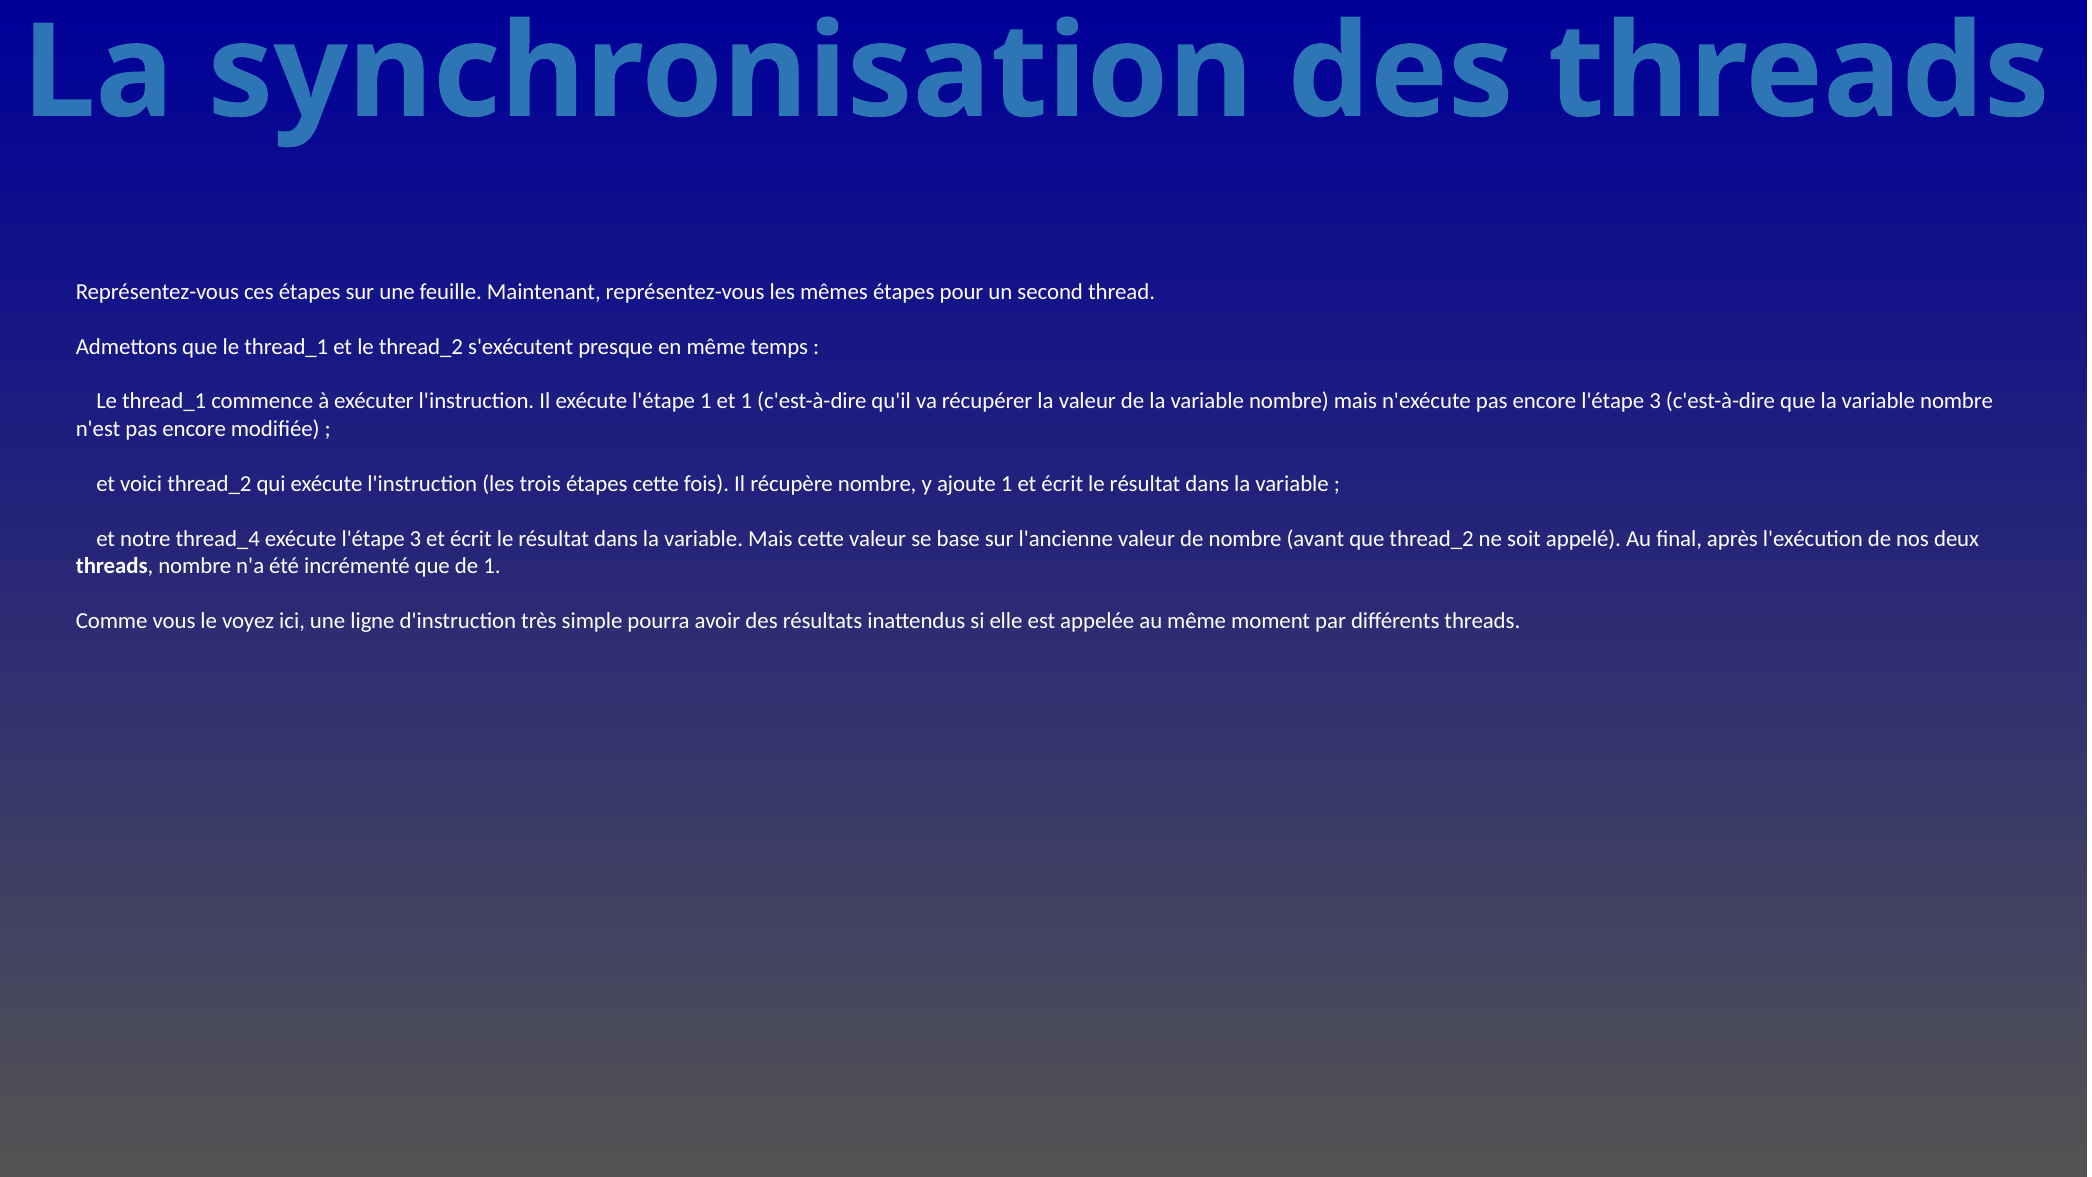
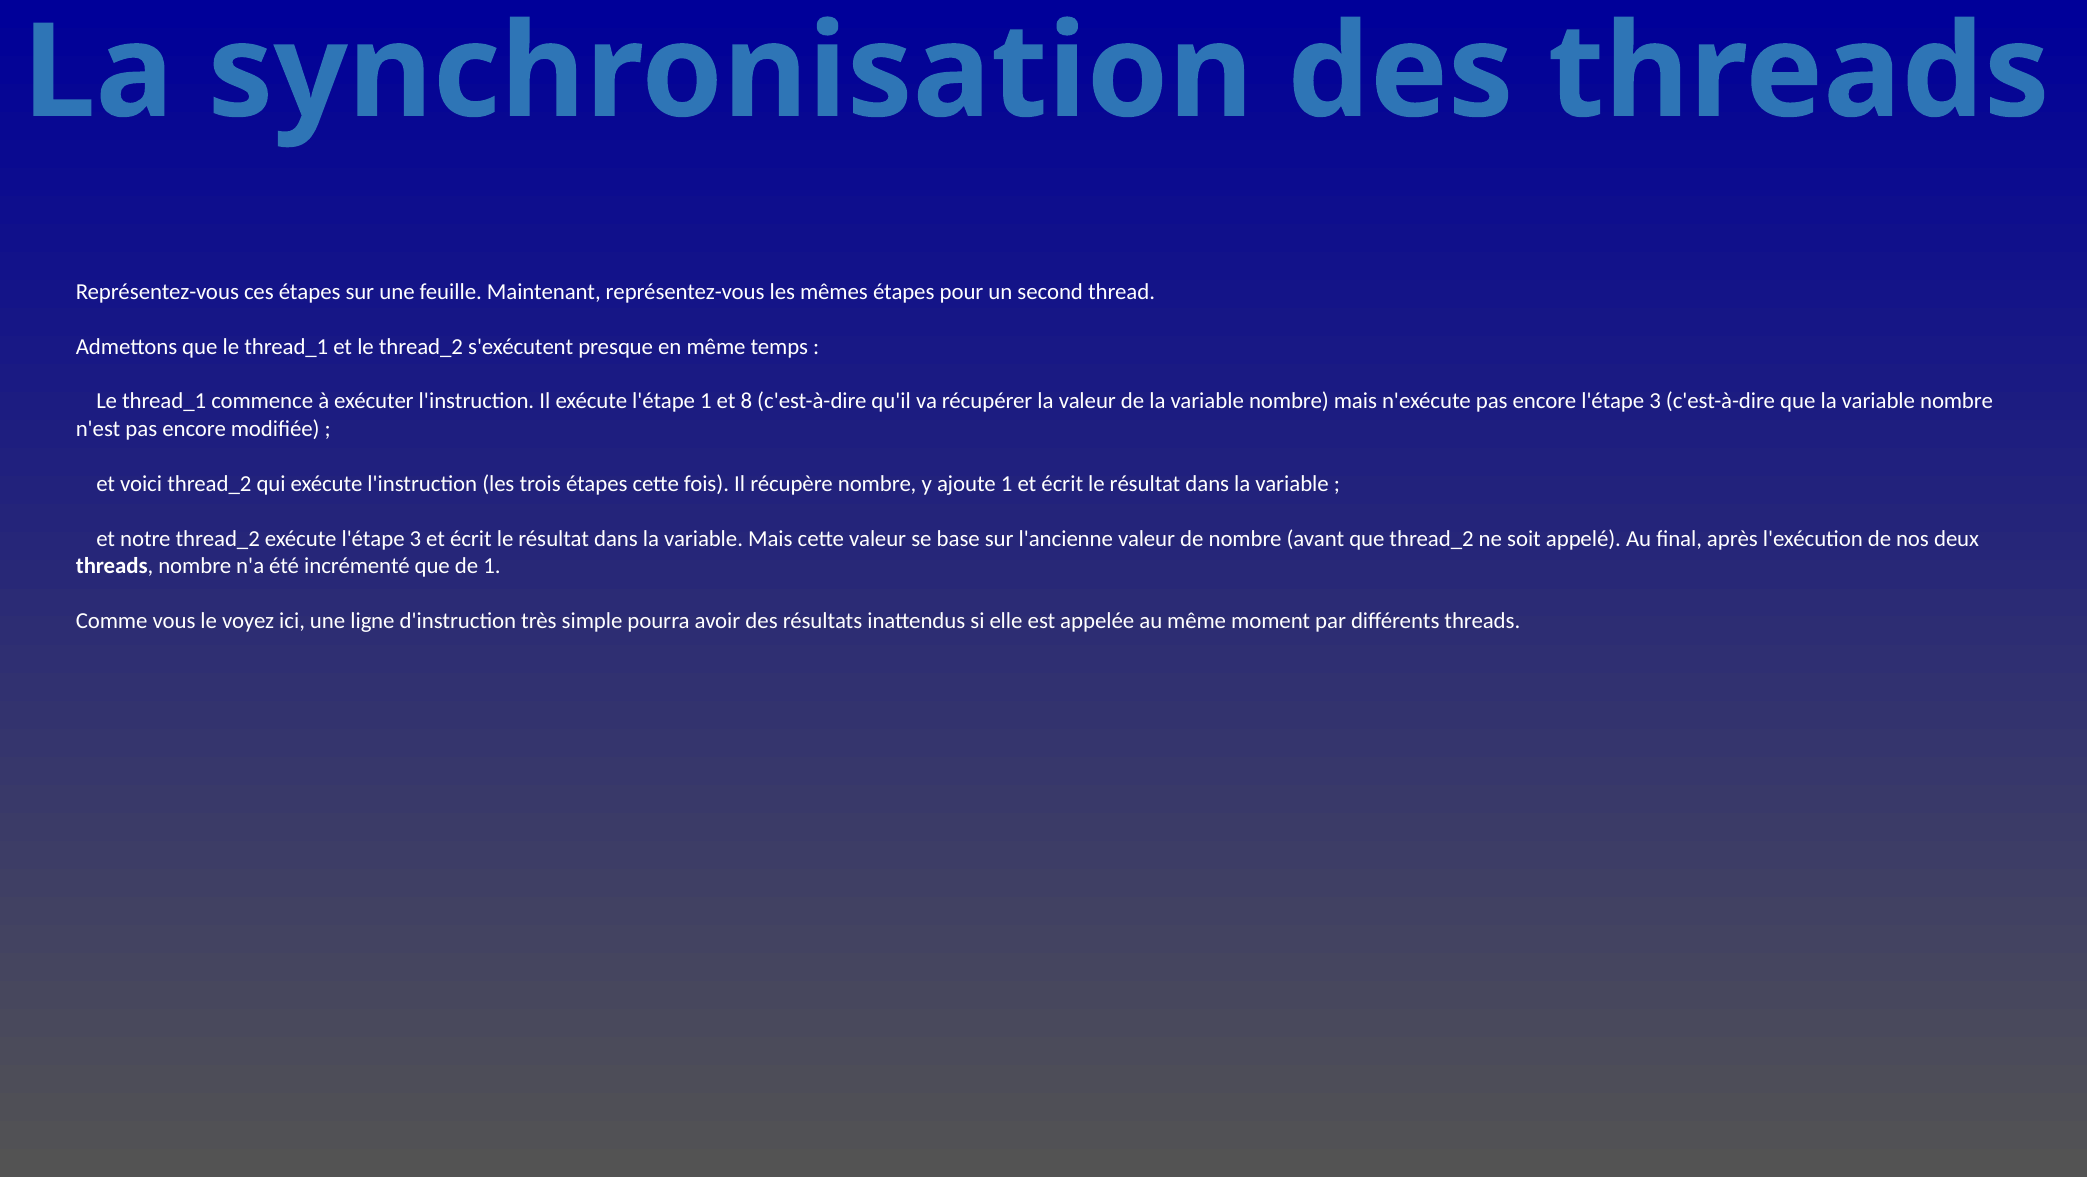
et 1: 1 -> 8 (746, 401)
notre thread_4: thread_4 -> thread_2 (218, 538)
